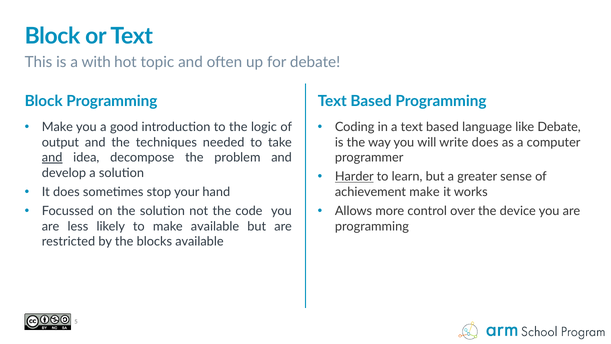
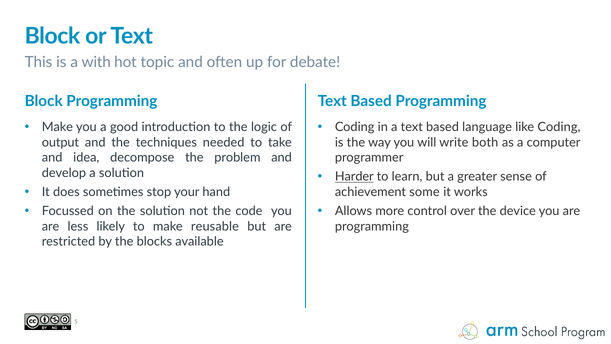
like Debate: Debate -> Coding (559, 127)
write does: does -> both (485, 142)
and underline: present -> none (52, 157)
achievement make: make -> some (424, 192)
make available: available -> reusable (215, 226)
